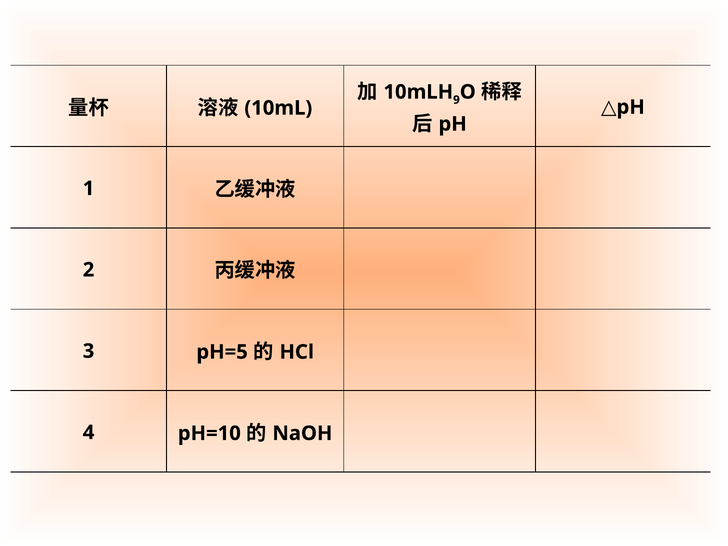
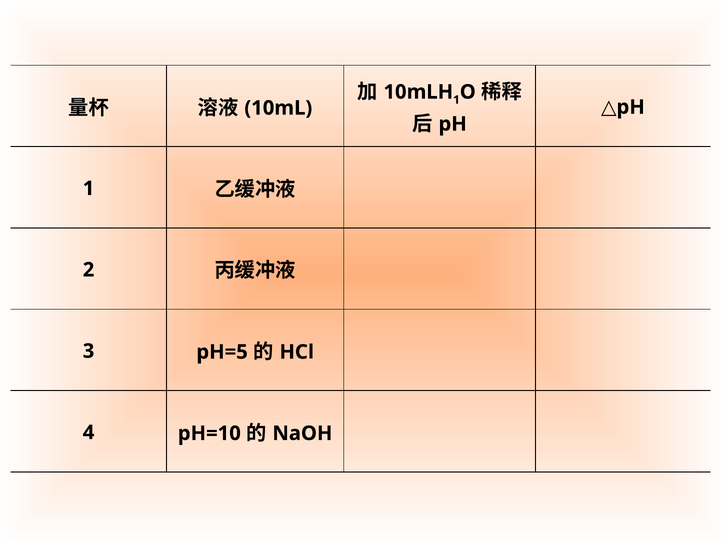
9: 9 -> 1 (456, 100)
